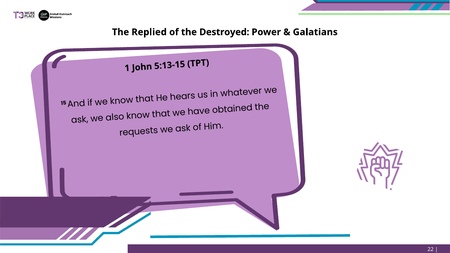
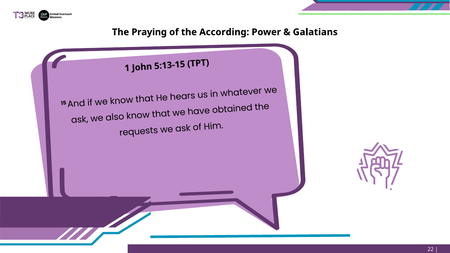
Replied: Replied -> Praying (149, 32)
Destroyed: Destroyed -> According (224, 32)
